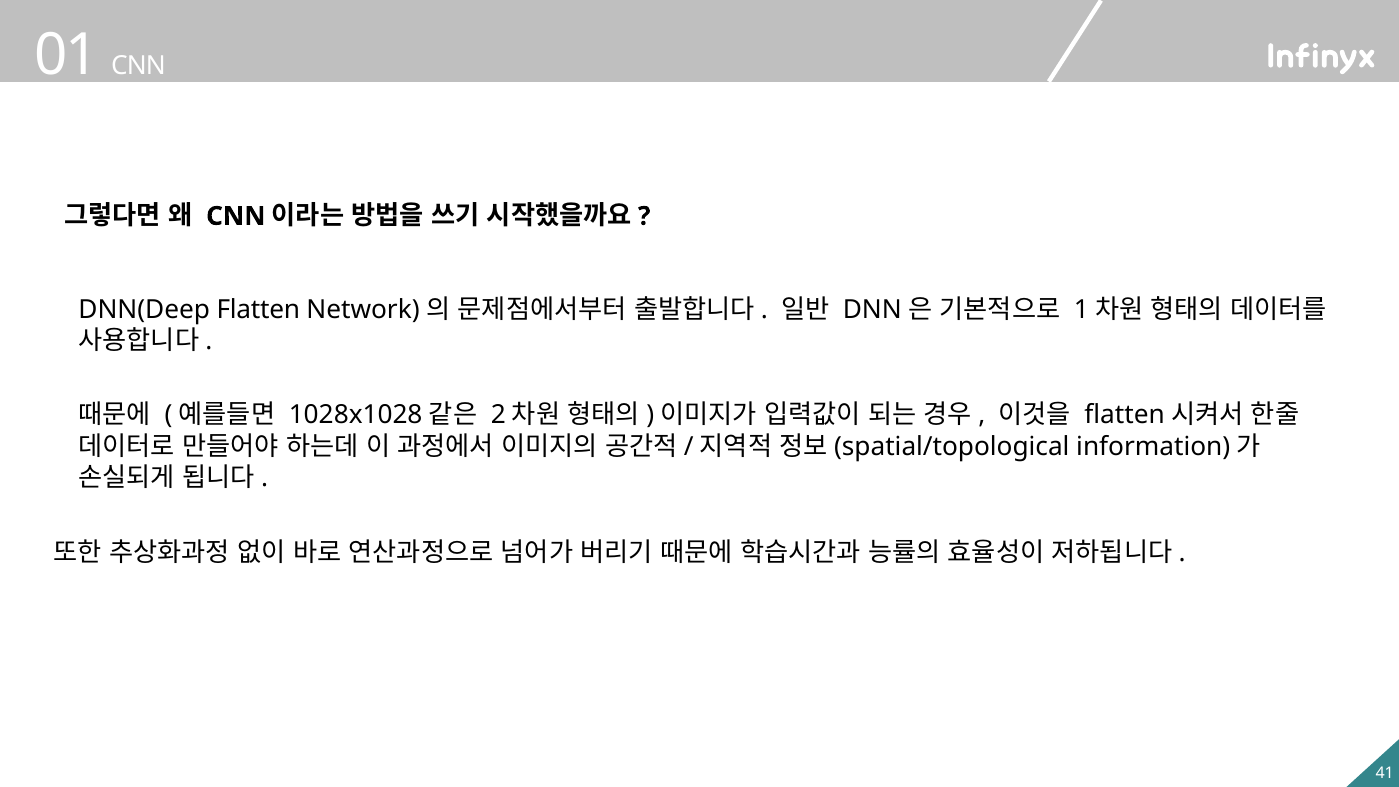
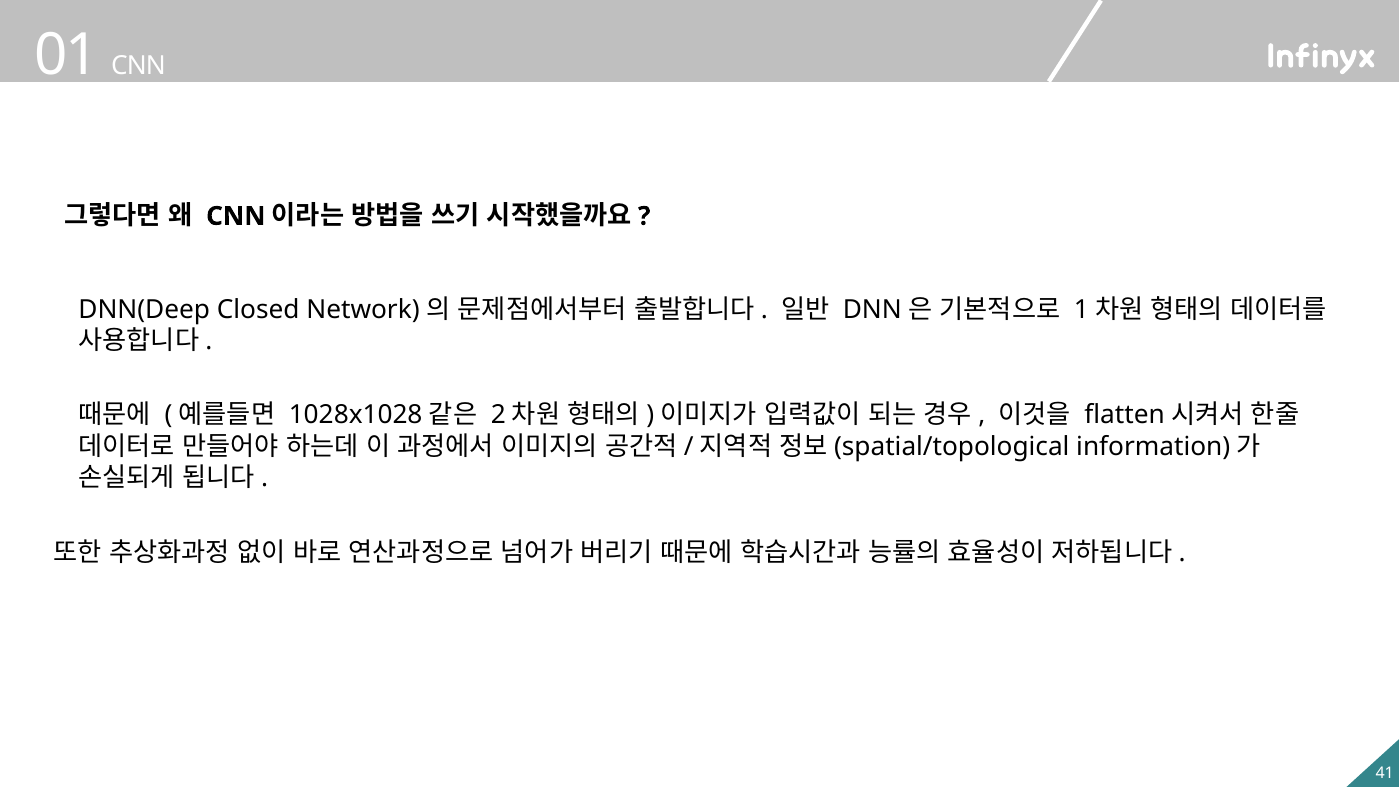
Flatten: Flatten -> Closed (258, 310)
